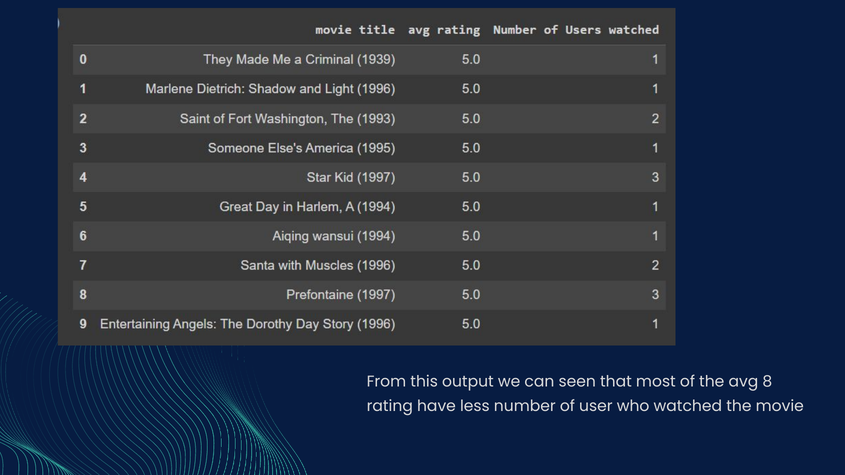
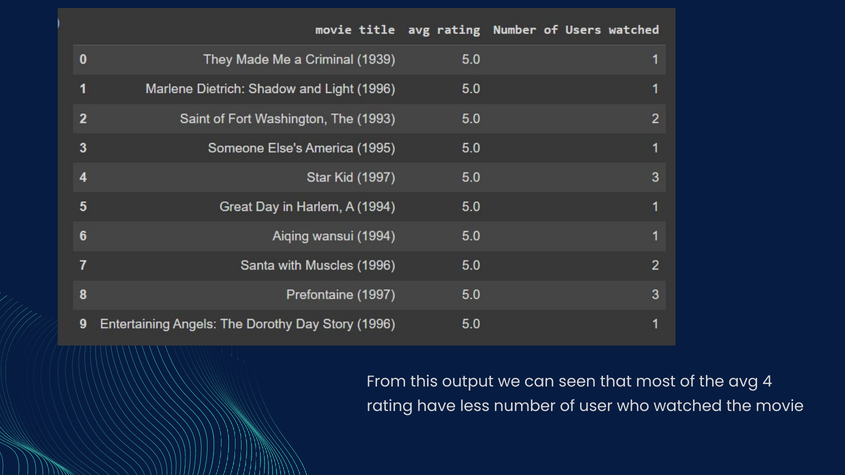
8: 8 -> 4 (767, 382)
